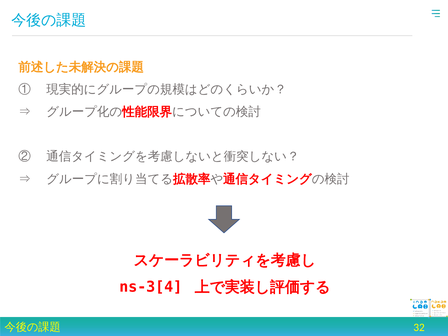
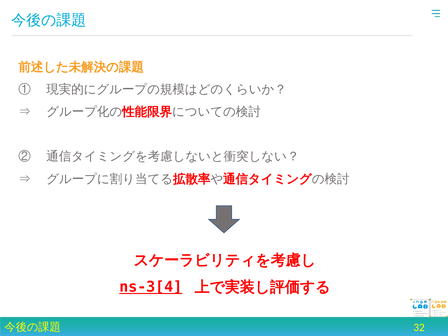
ns-3[4 underline: none -> present (151, 287)
